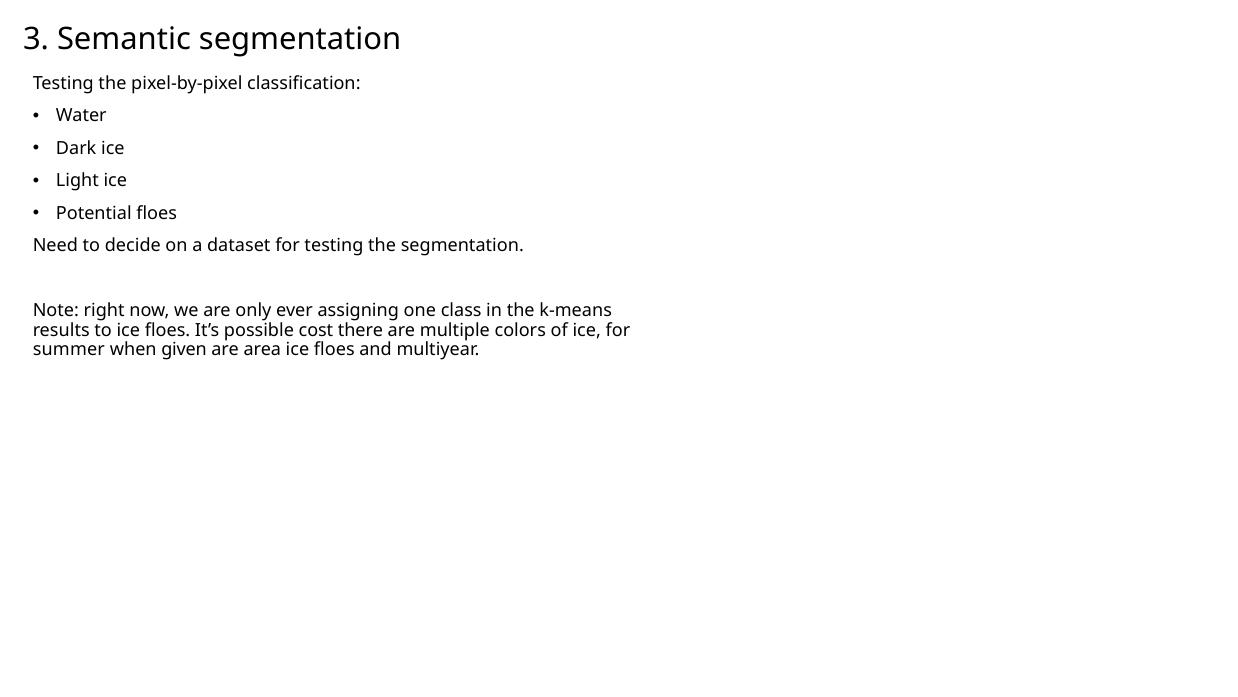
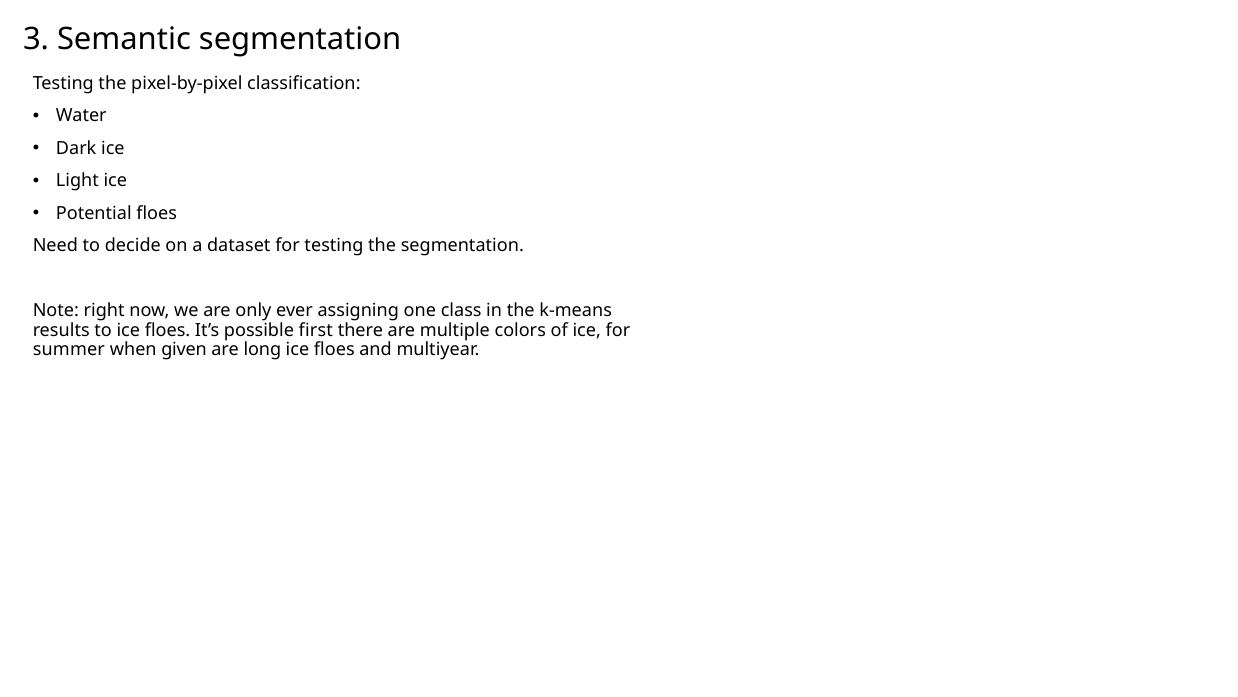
cost: cost -> first (316, 330)
area: area -> long (262, 350)
